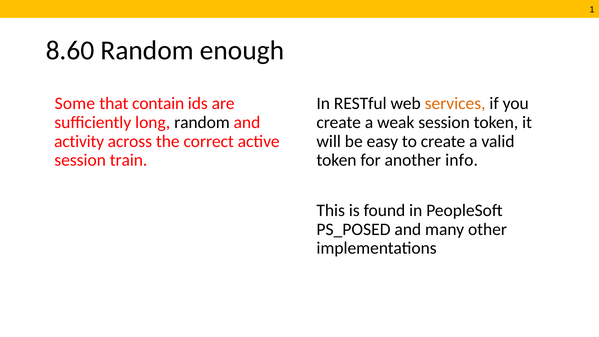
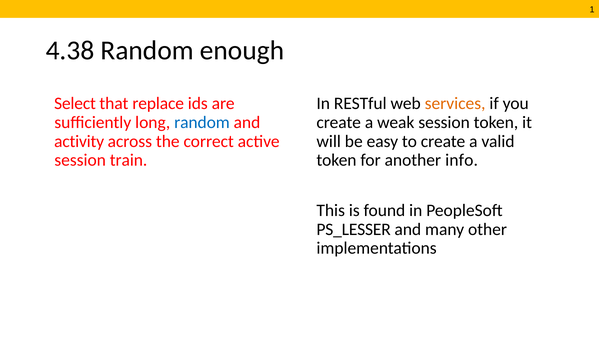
8.60: 8.60 -> 4.38 (70, 50)
Some: Some -> Select (75, 104)
contain: contain -> replace (158, 104)
random colour: black -> blue (202, 122)
PS_POSED: PS_POSED -> PS_LESSER (354, 229)
